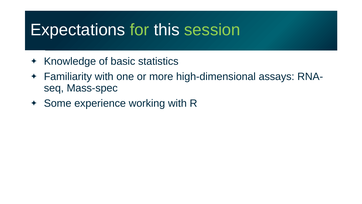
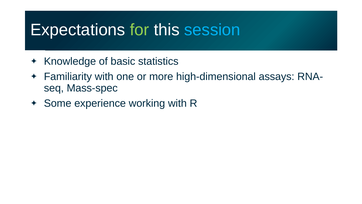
session colour: light green -> light blue (212, 30)
